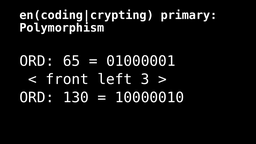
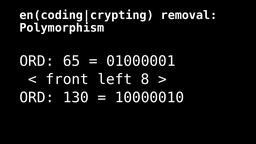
primary: primary -> removal (189, 15)
3: 3 -> 8 (145, 79)
